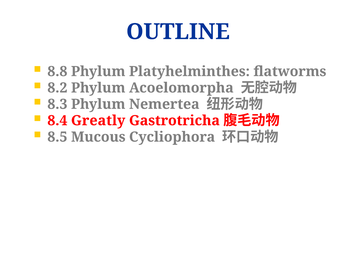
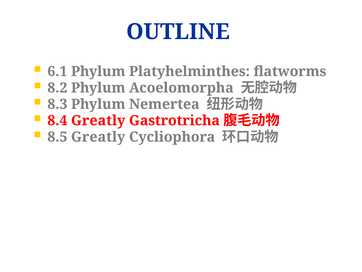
8.8: 8.8 -> 6.1 (57, 71)
8.5 Mucous: Mucous -> Greatly (98, 137)
